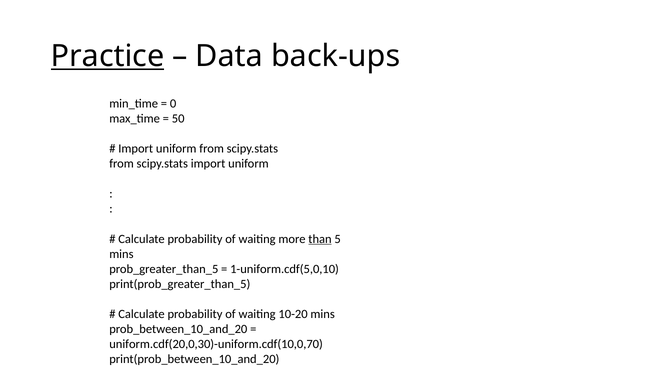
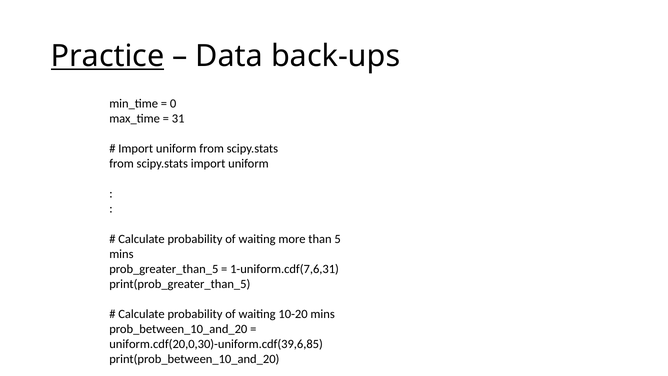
50: 50 -> 31 (178, 118)
than underline: present -> none (320, 239)
1-uniform.cdf(5,0,10: 1-uniform.cdf(5,0,10 -> 1-uniform.cdf(7,6,31 (285, 269)
uniform.cdf(20,0,30)-uniform.cdf(10,0,70: uniform.cdf(20,0,30)-uniform.cdf(10,0,70 -> uniform.cdf(20,0,30)-uniform.cdf(39,6,85 (216, 344)
